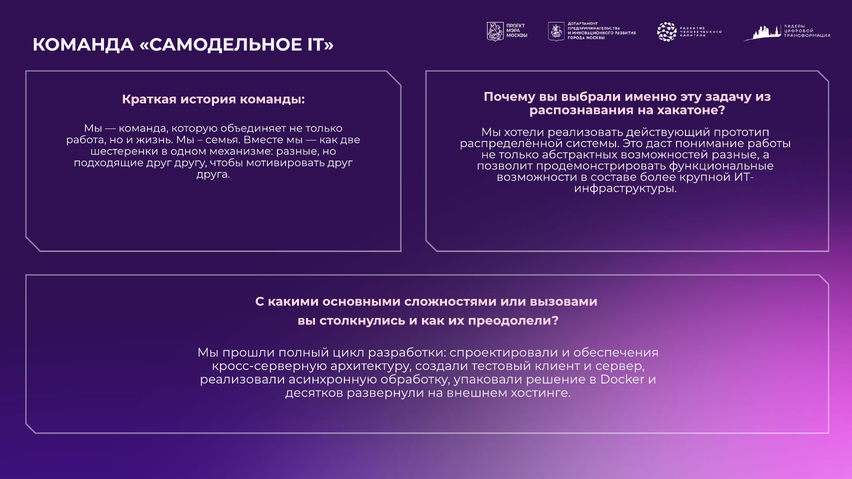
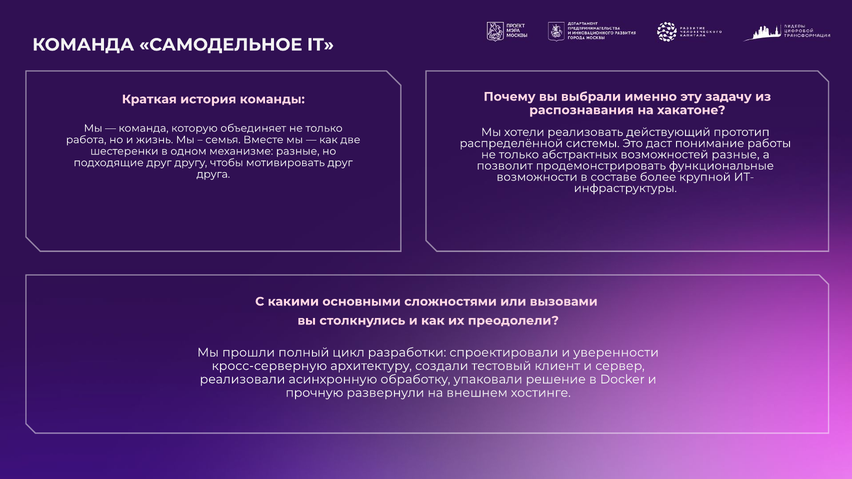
обеспечения: обеспечения -> уверенности (616, 353)
десятков: десятков -> прочную (314, 393)
